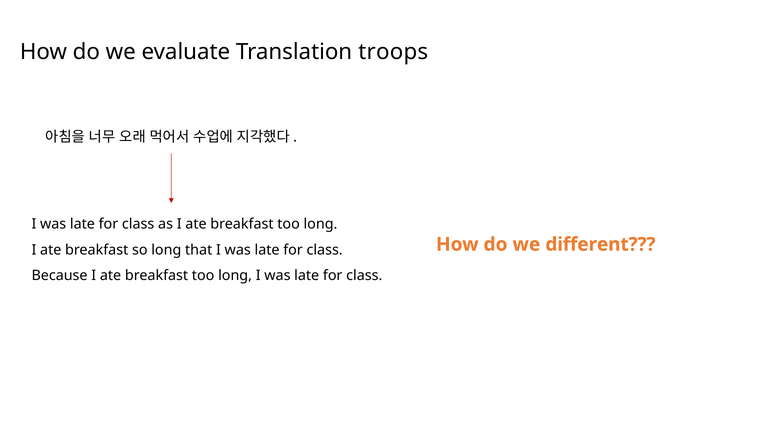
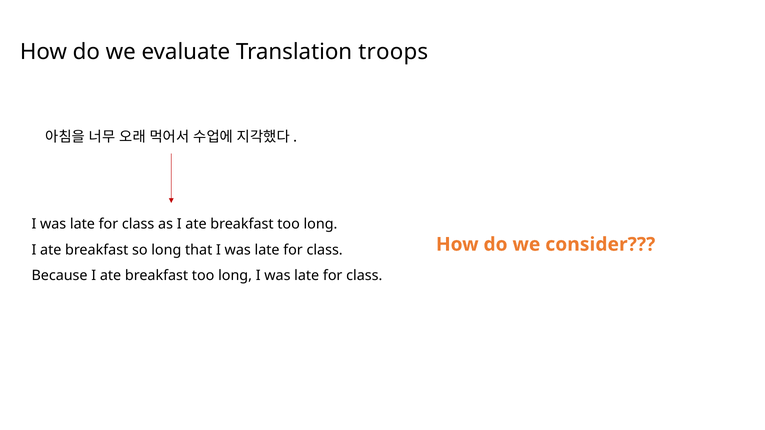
different: different -> consider (600, 245)
